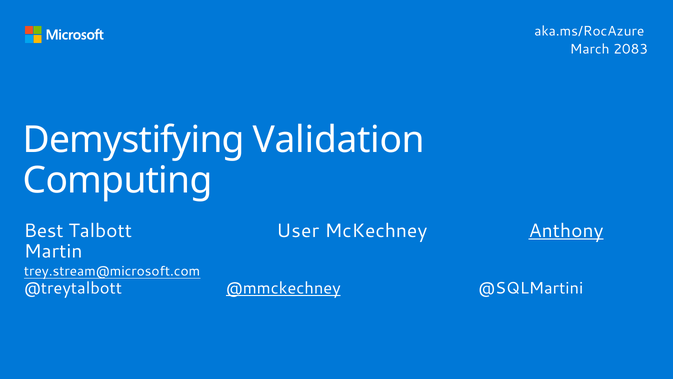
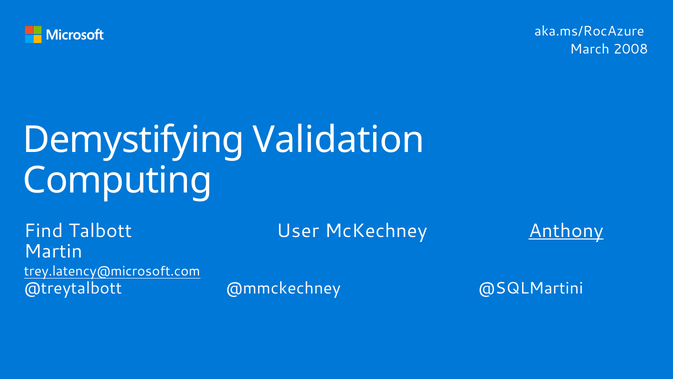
2083: 2083 -> 2008 (631, 49)
Best: Best -> Find (43, 230)
trey.stream@microsoft.com: trey.stream@microsoft.com -> trey.latency@microsoft.com (112, 271)
@mmckechney underline: present -> none (283, 288)
